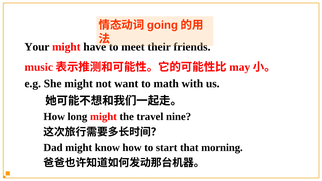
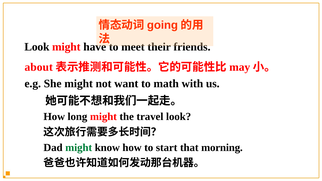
Your: Your -> Look (37, 47)
music: music -> about (39, 67)
travel nine: nine -> look (179, 117)
might colour: black -> green (79, 148)
